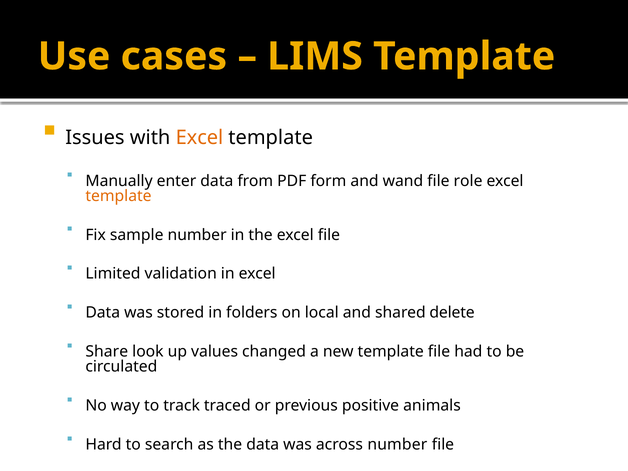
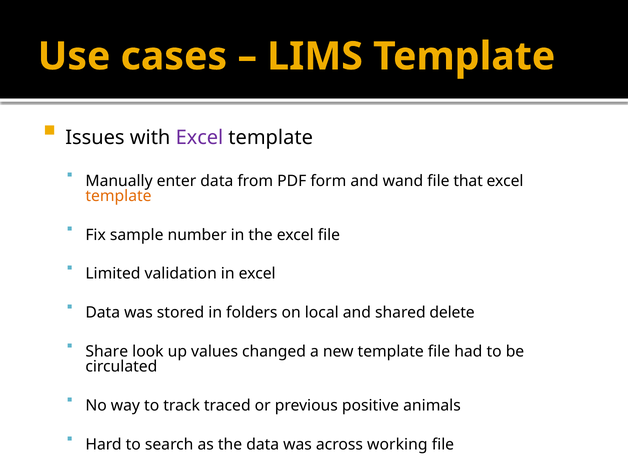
Excel colour: orange -> purple (199, 138)
role: role -> that (468, 181)
across number: number -> working (397, 445)
